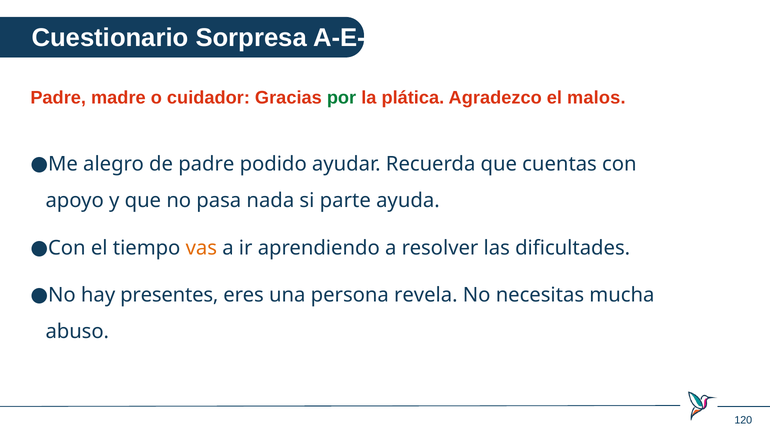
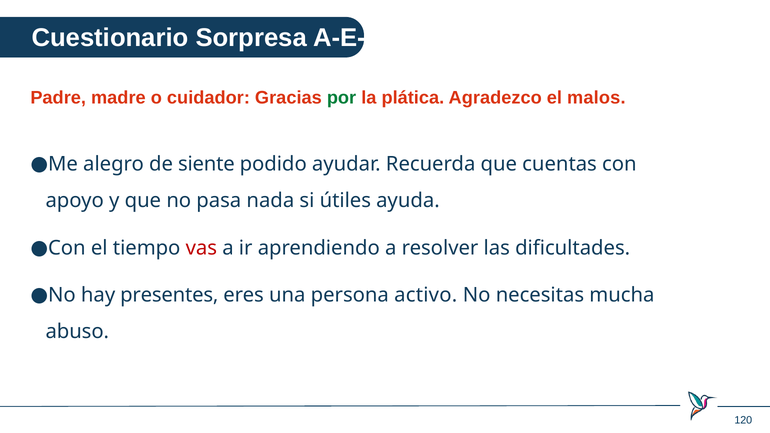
de padre: padre -> siente (206, 164)
parte: parte -> útiles (345, 201)
vas colour: orange -> red (201, 248)
revela: revela -> activo (426, 295)
